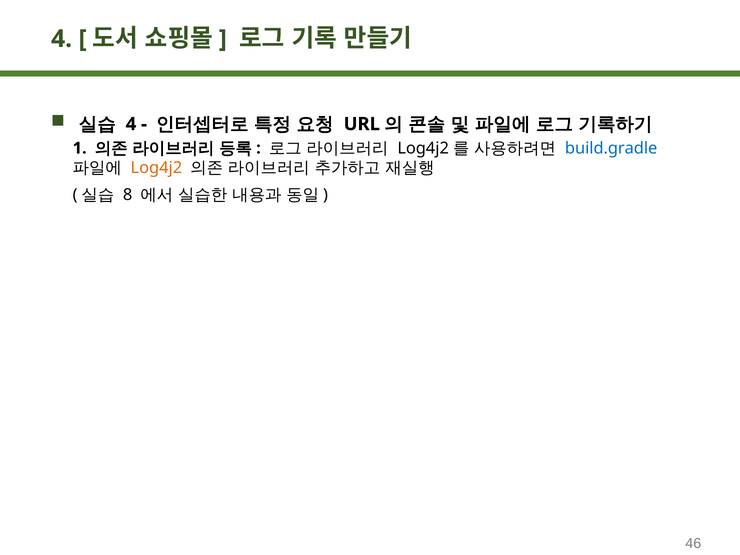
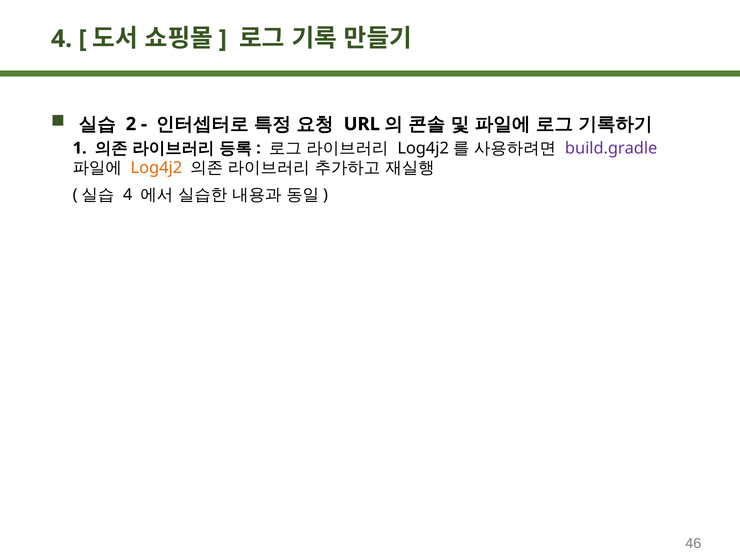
4: 4 -> 2 (131, 124)
build.gradle colour: blue -> purple (611, 148)
8: 8 -> 4 (128, 195)
